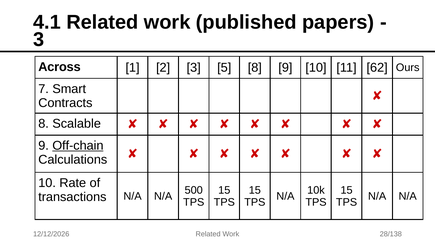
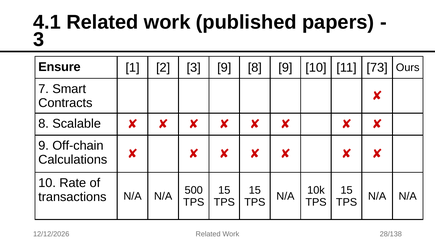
Across: Across -> Ensure (59, 67)
3 5: 5 -> 9 (224, 67)
62: 62 -> 73 (377, 67)
Off-chain underline: present -> none (78, 145)
